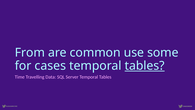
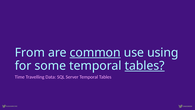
common underline: none -> present (95, 52)
some: some -> using (163, 52)
cases: cases -> some (50, 66)
